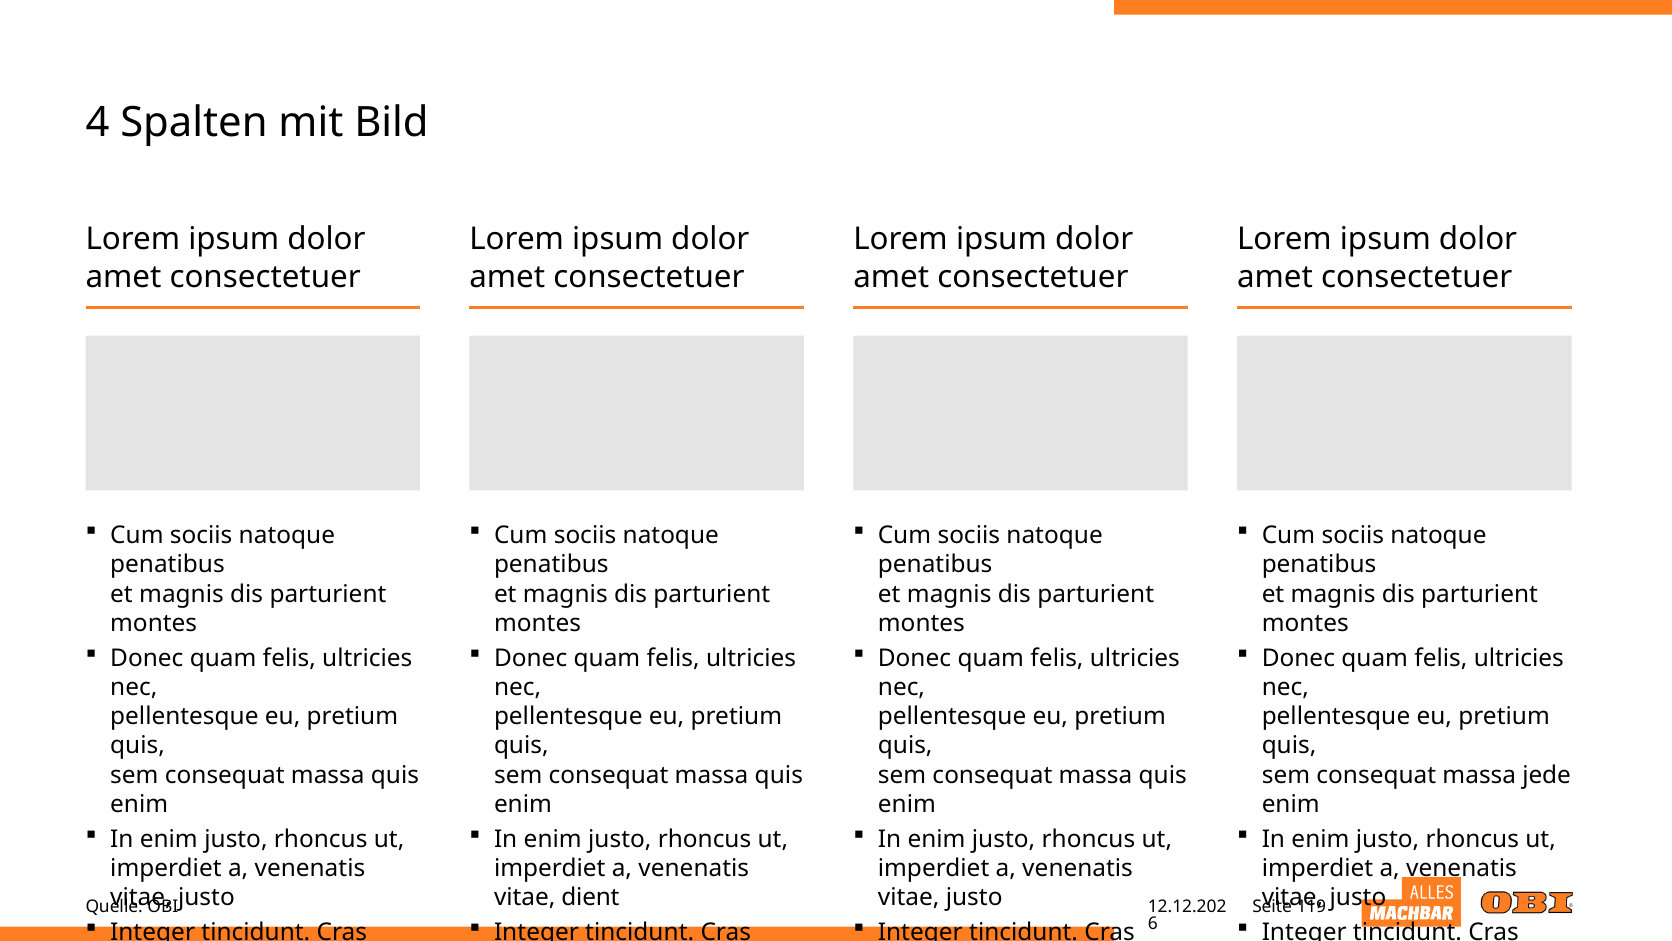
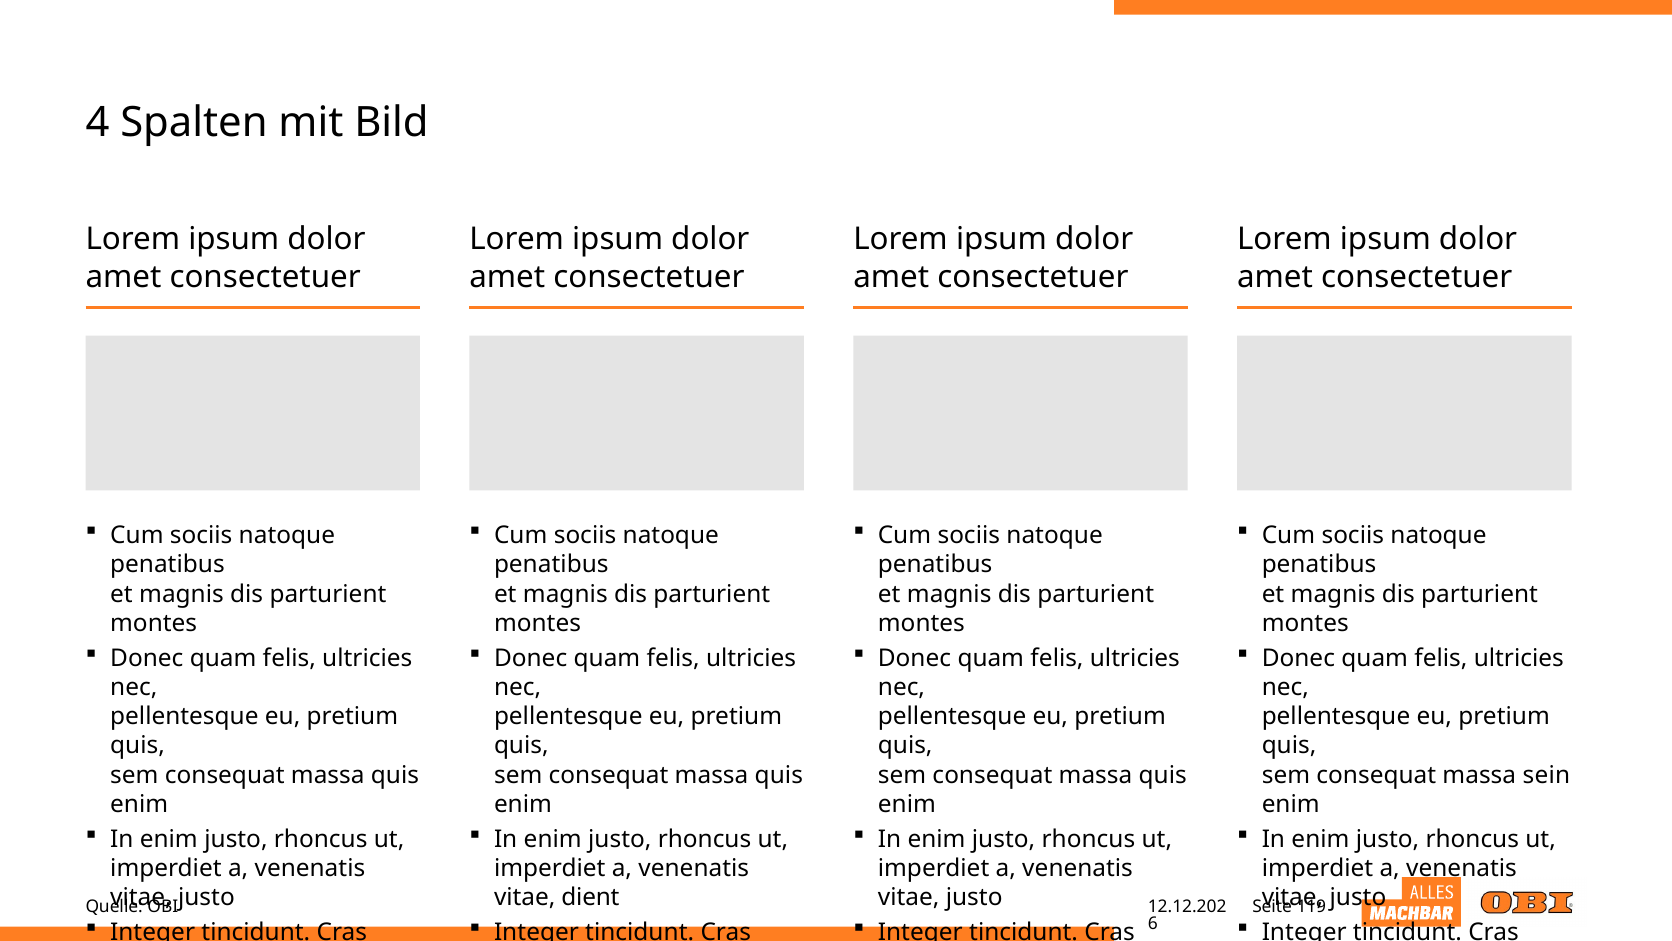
jede: jede -> sein (1546, 775)
